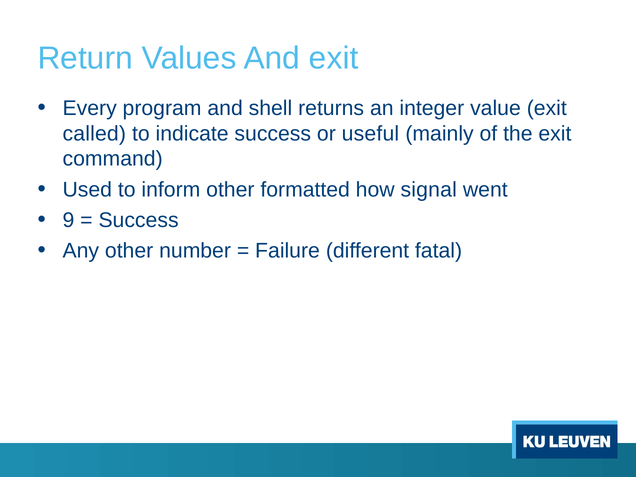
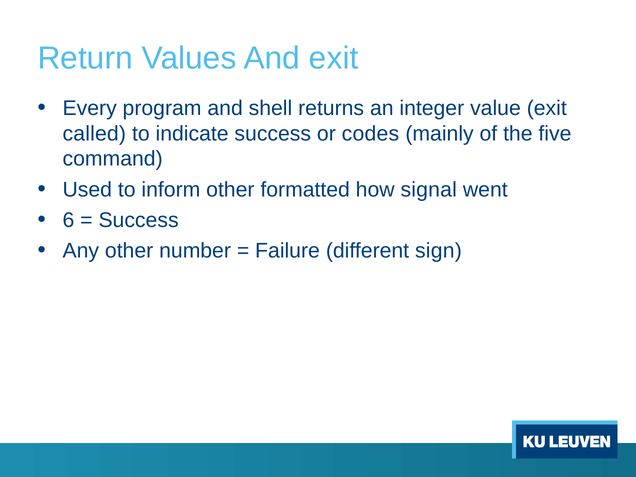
useful: useful -> codes (370, 134)
the exit: exit -> five (555, 134)
9: 9 -> 6 (68, 220)
fatal: fatal -> sign (438, 251)
